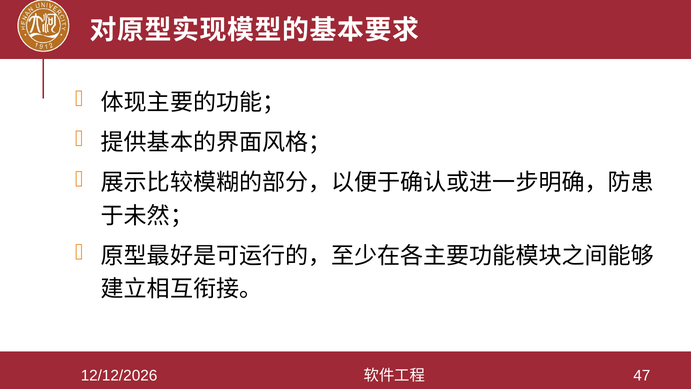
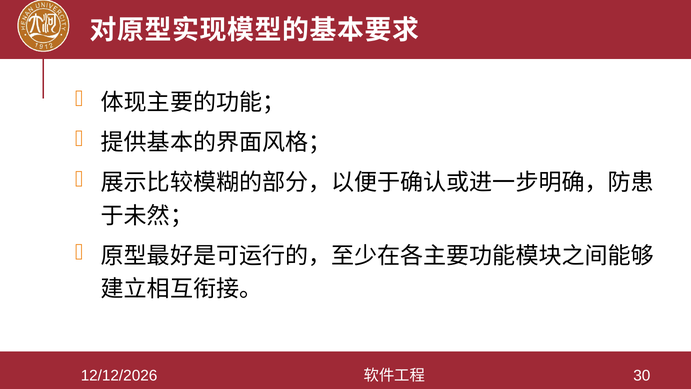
47: 47 -> 30 (642, 376)
